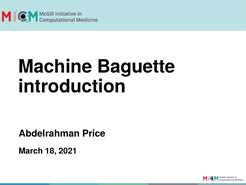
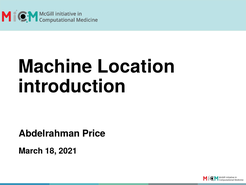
Baguette: Baguette -> Location (136, 66)
